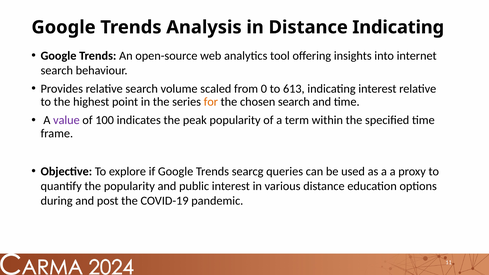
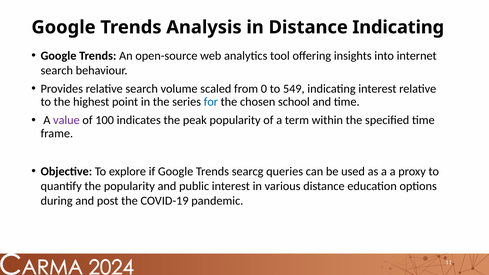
613: 613 -> 549 (294, 89)
for colour: orange -> blue (211, 102)
chosen search: search -> school (294, 102)
